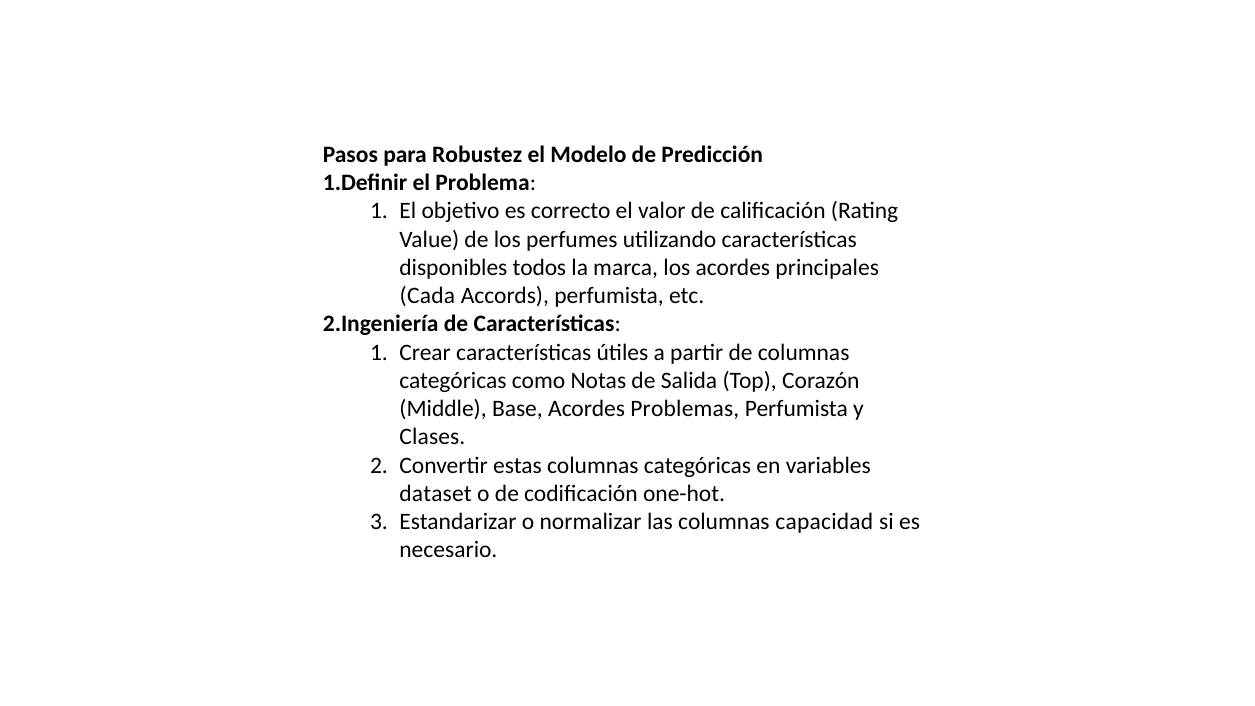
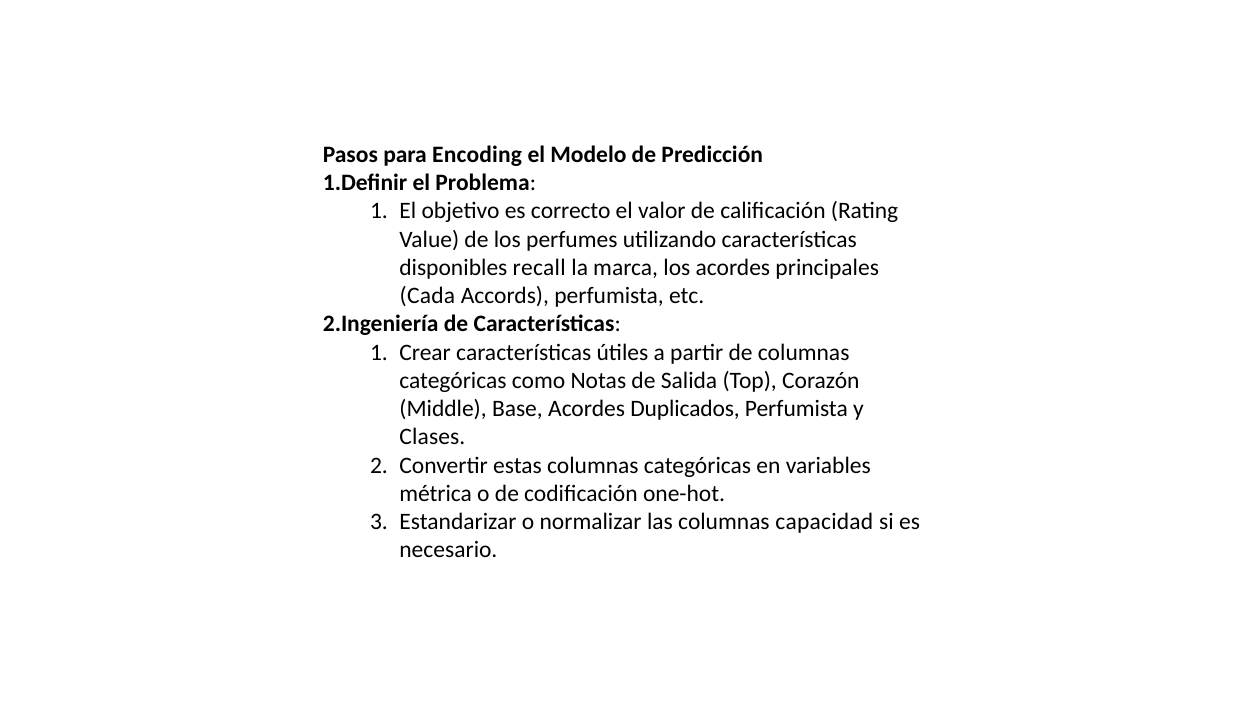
Robustez: Robustez -> Encoding (477, 155)
todos: todos -> recall (539, 268)
Problemas: Problemas -> Duplicados (685, 409)
dataset: dataset -> métrica (436, 494)
